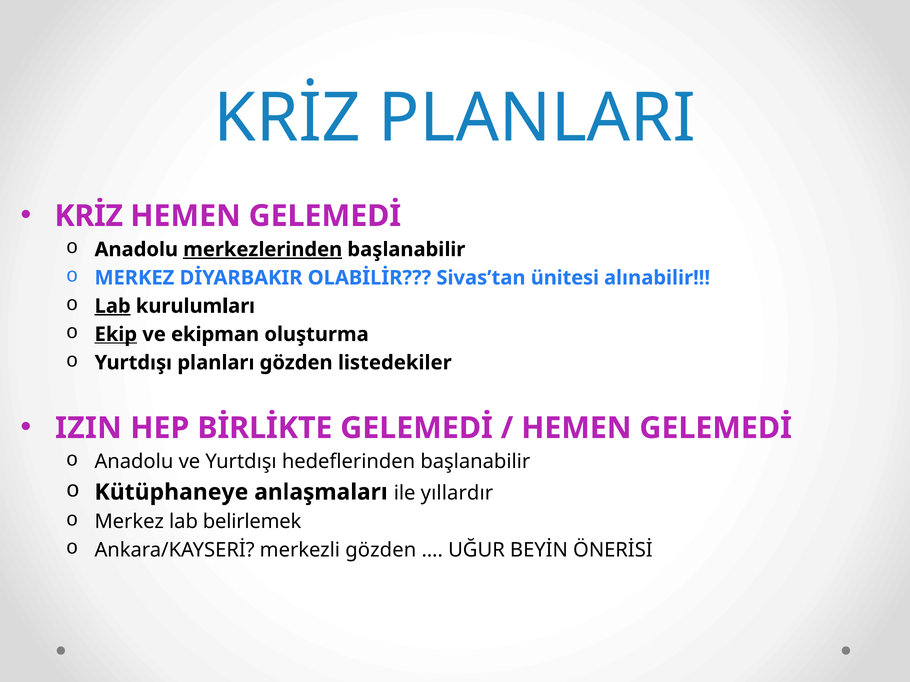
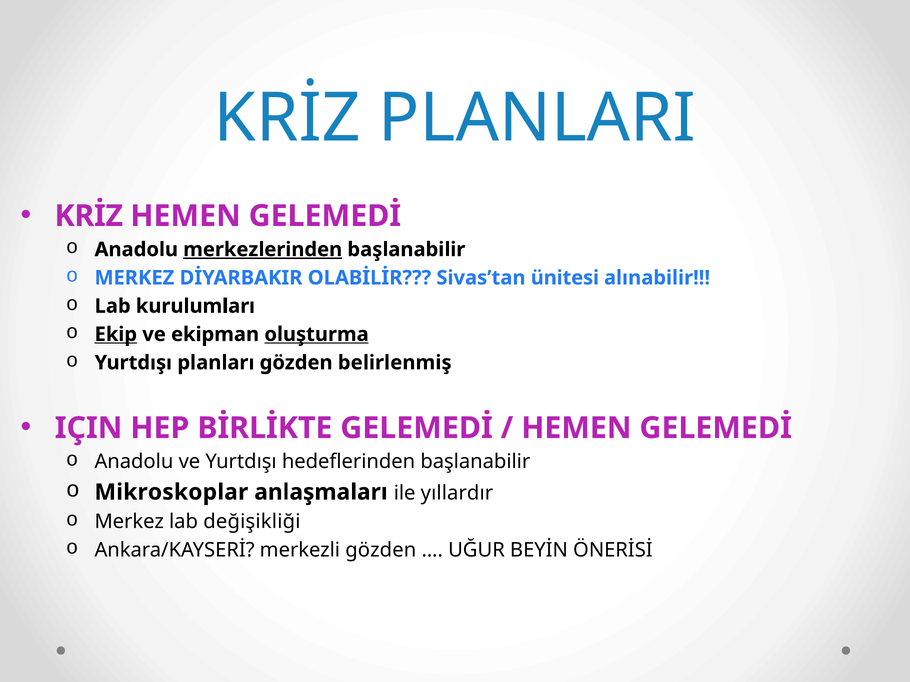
Lab underline: present -> none (113, 306)
oluşturma underline: none -> present (317, 335)
listedekiler: listedekiler -> belirlenmiş (395, 363)
IZIN: IZIN -> IÇIN (89, 428)
Kütüphaneye: Kütüphaneye -> Mikroskoplar (171, 492)
belirlemek: belirlemek -> değişikliği (252, 522)
